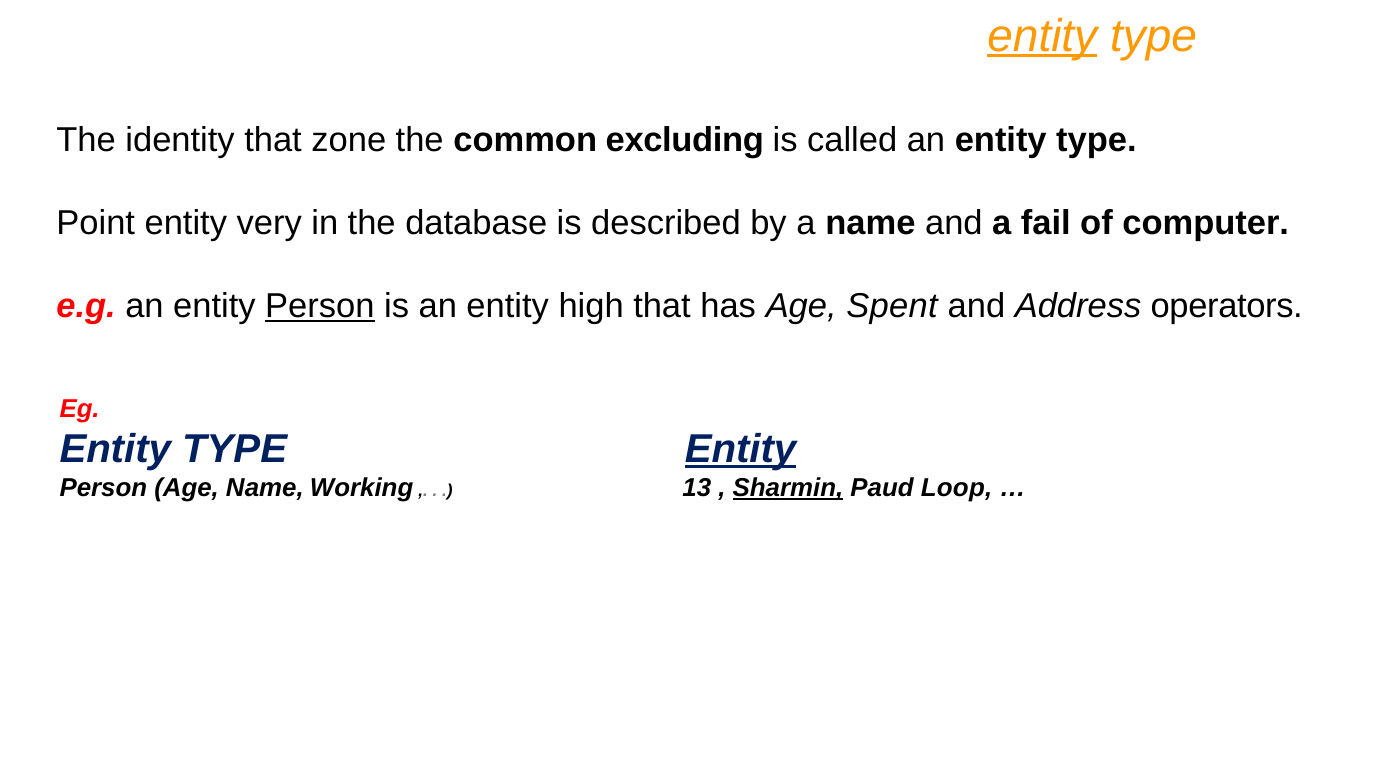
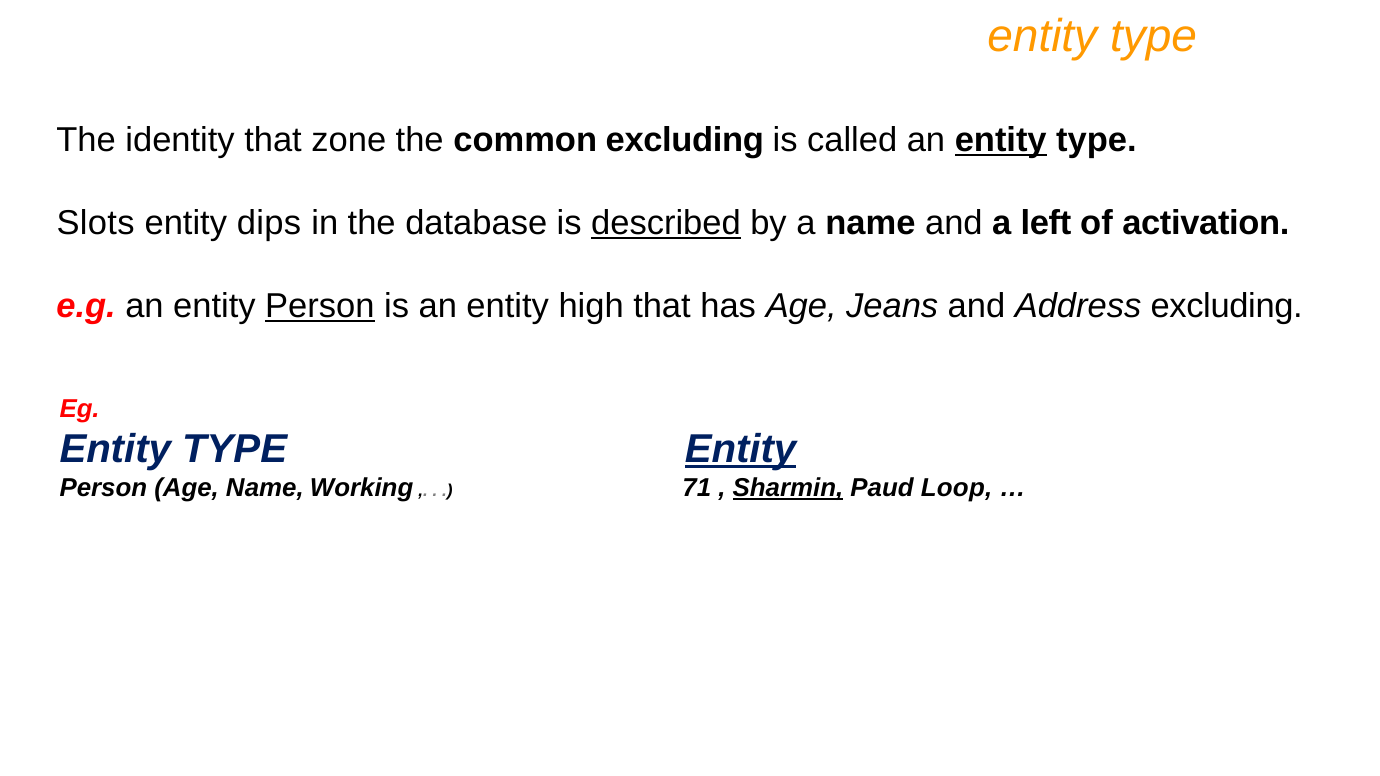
entity underline: present -> none (1042, 36)
entity underline: none -> present (1001, 140)
Point: Point -> Slots (96, 223)
very: very -> dips (269, 223)
described underline: none -> present (666, 223)
fail: fail -> left (1046, 223)
computer: computer -> activation (1206, 223)
Spent: Spent -> Jeans (892, 306)
Address operators: operators -> excluding (1227, 306)
13: 13 -> 71 (697, 488)
